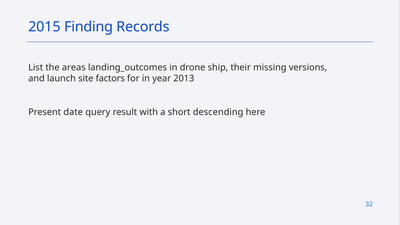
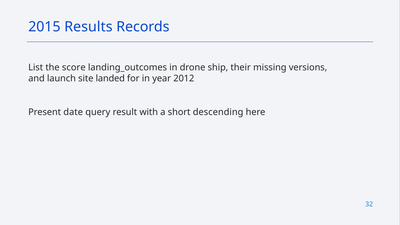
Finding: Finding -> Results (88, 27)
areas: areas -> score (74, 68)
factors: factors -> landed (110, 79)
2013: 2013 -> 2012 (184, 79)
